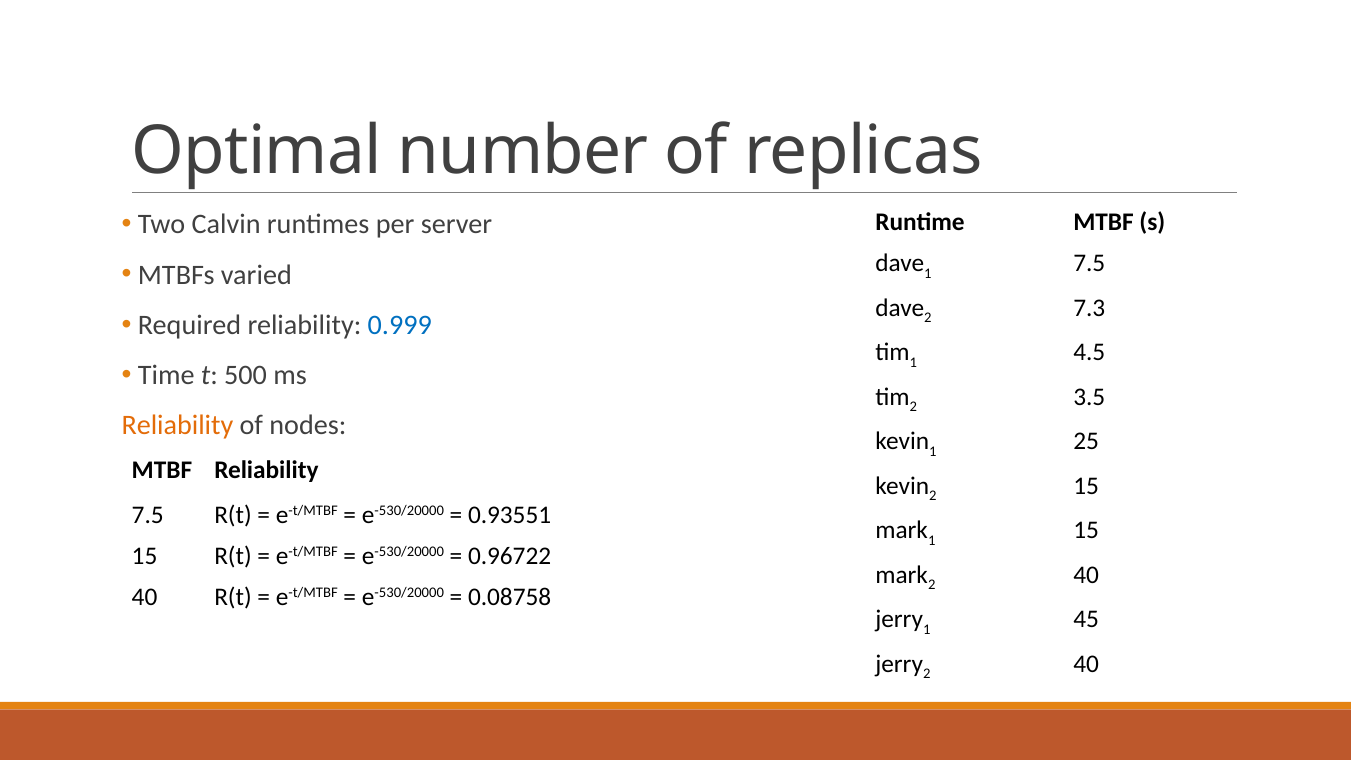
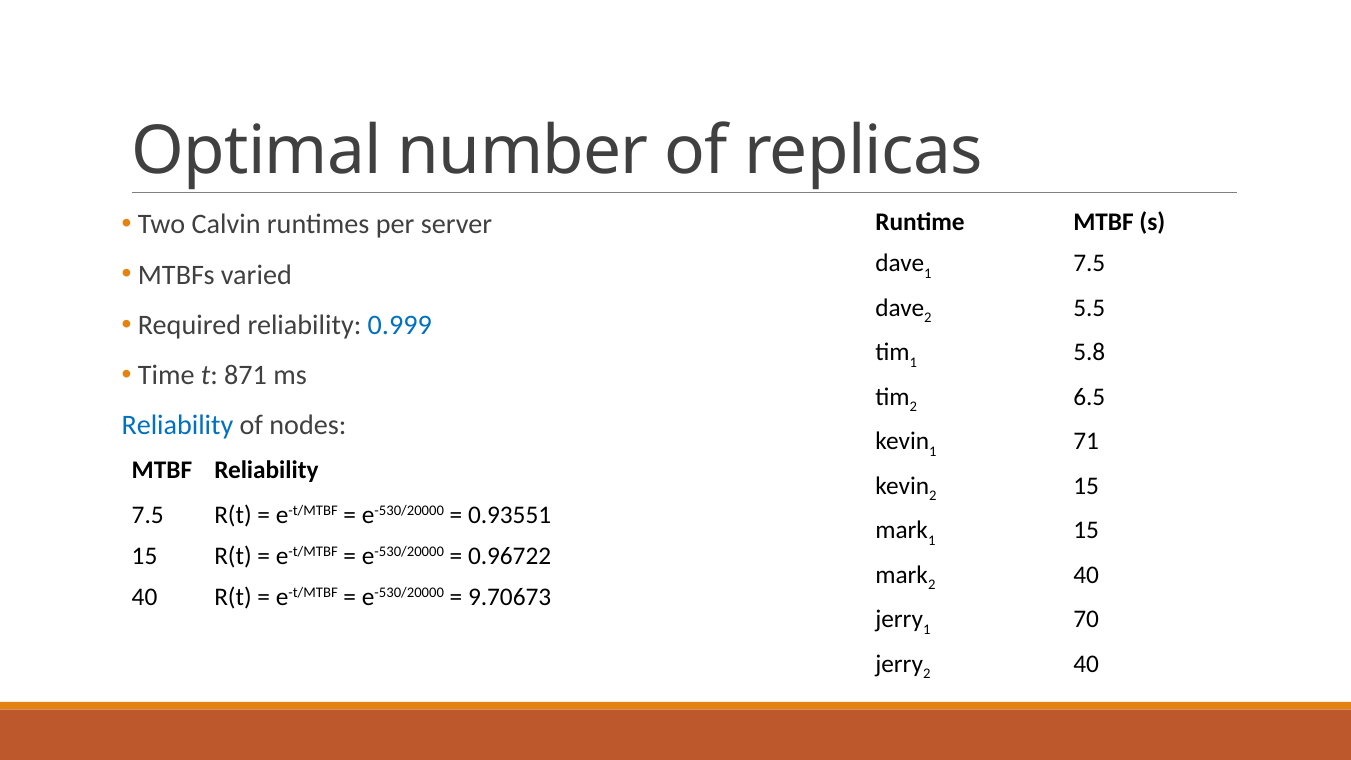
7.3: 7.3 -> 5.5 (1089, 308)
4.5: 4.5 -> 5.8 (1089, 352)
500: 500 -> 871 (245, 375)
3.5: 3.5 -> 6.5 (1089, 397)
Reliability colour: orange -> blue (177, 425)
25: 25 -> 71 (1086, 441)
0.08758: 0.08758 -> 9.70673 (510, 597)
45: 45 -> 70 (1086, 619)
